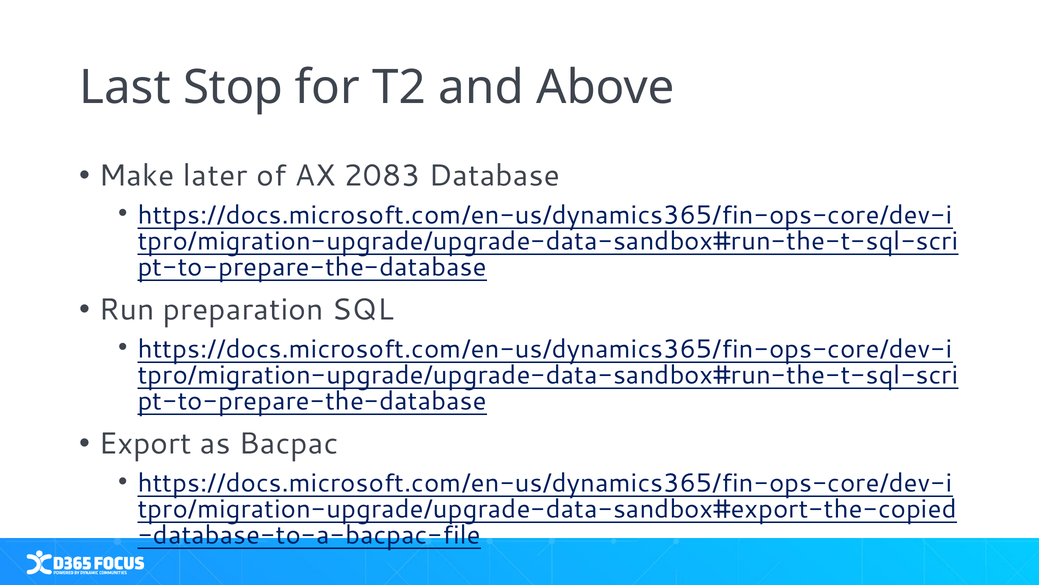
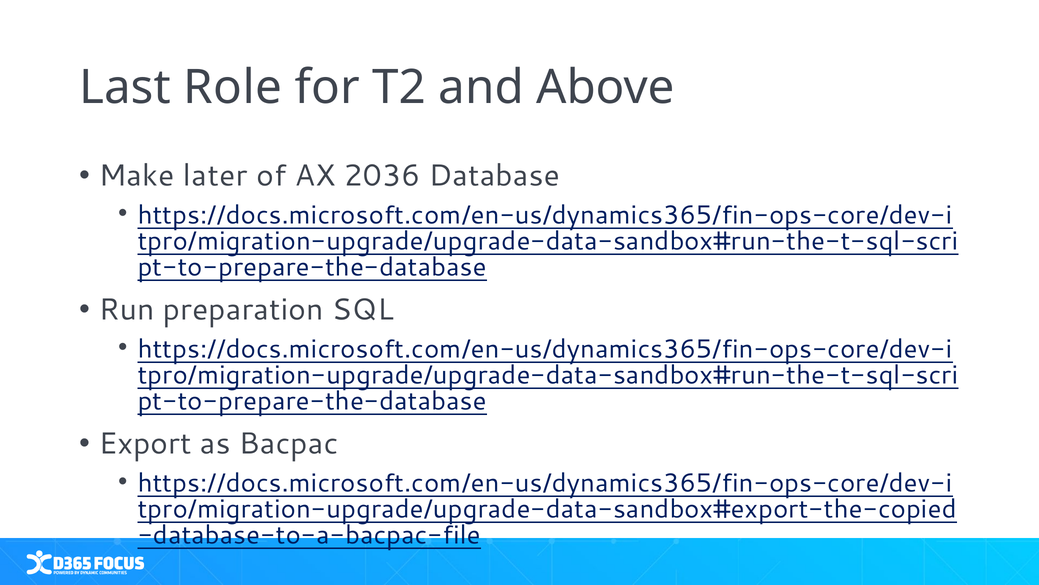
Stop: Stop -> Role (233, 87)
2083: 2083 -> 2036 (382, 176)
